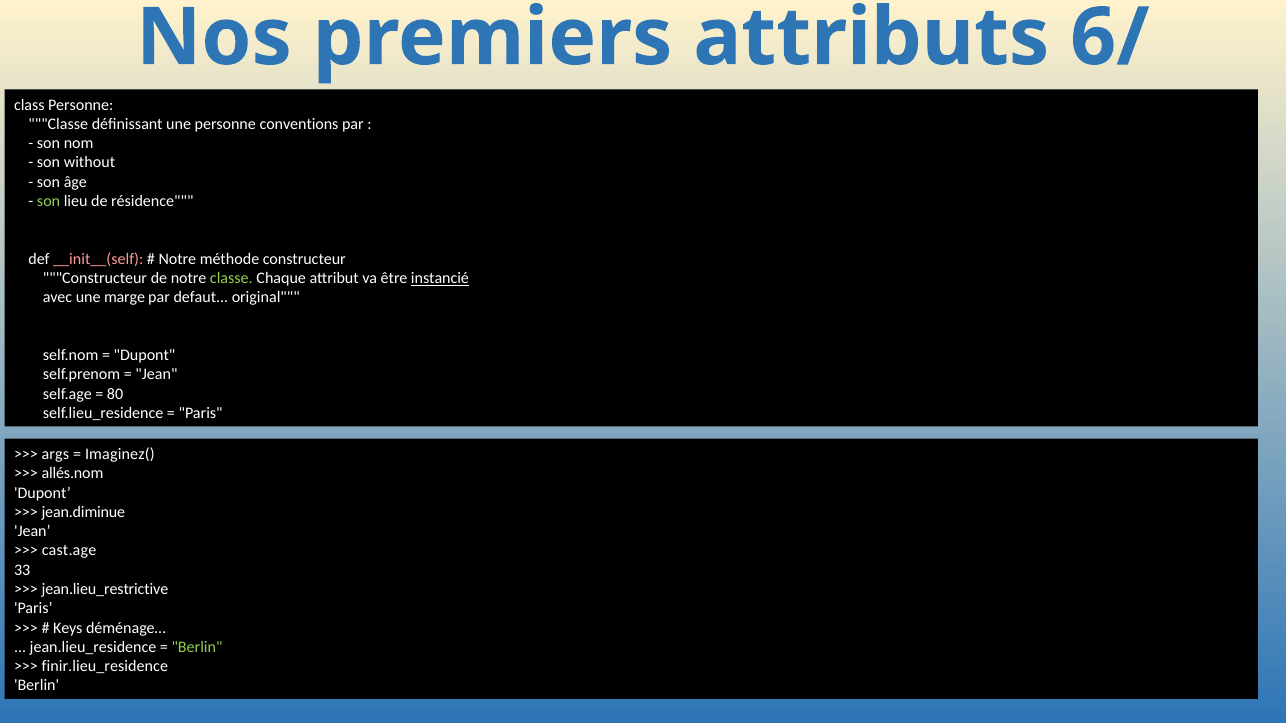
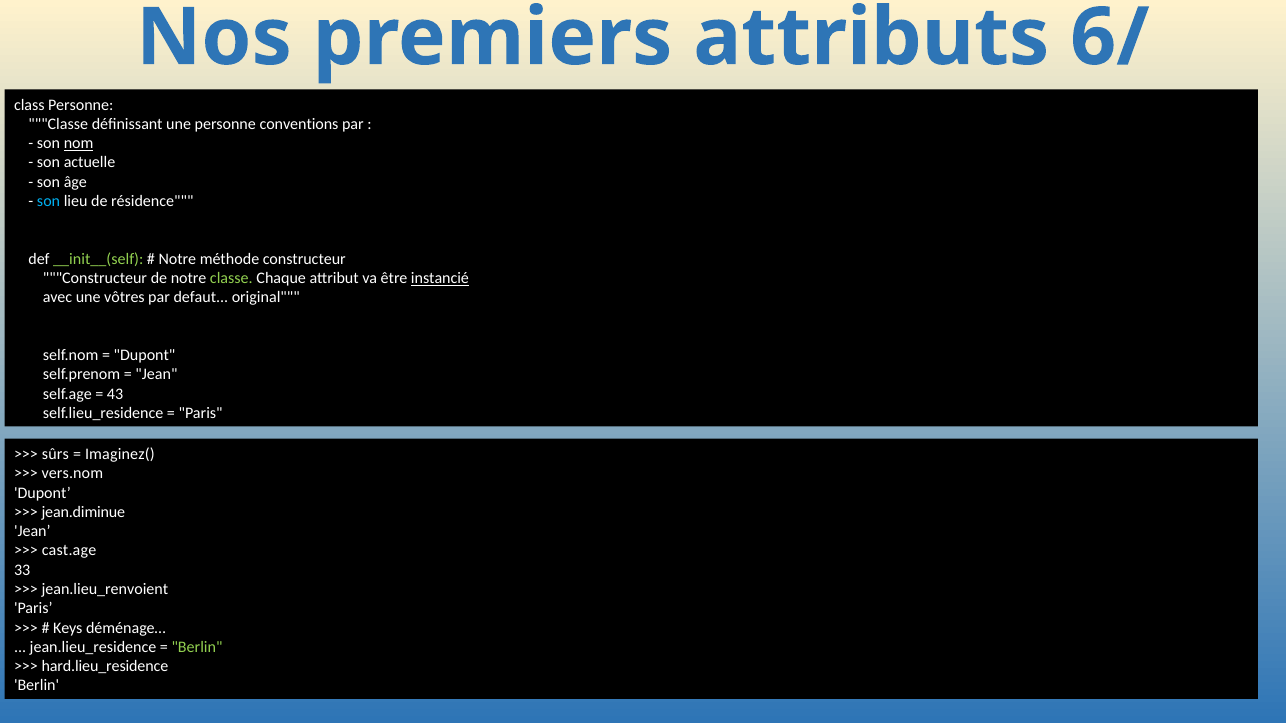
nom underline: none -> present (79, 143)
without: without -> actuelle (90, 163)
son colour: light green -> light blue (49, 201)
__init__(self colour: pink -> light green (98, 259)
marge: marge -> vôtres (124, 298)
80: 80 -> 43 (115, 394)
args: args -> sûrs (55, 454)
allés.nom: allés.nom -> vers.nom (72, 474)
jean.lieu_restrictive: jean.lieu_restrictive -> jean.lieu_renvoient (105, 589)
finir.lieu_residence: finir.lieu_residence -> hard.lieu_residence (105, 667)
